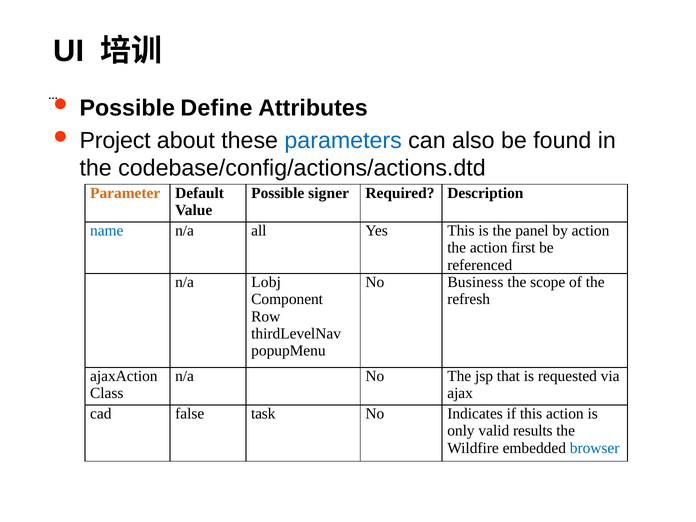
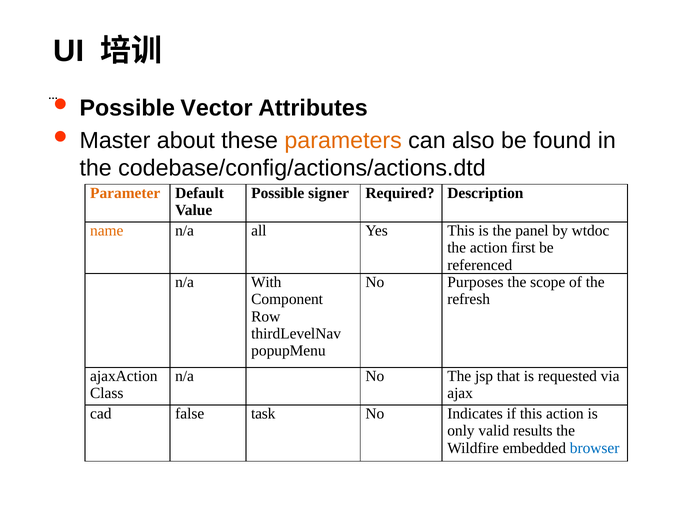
Define: Define -> Vector (217, 108)
Project: Project -> Master (115, 140)
parameters colour: blue -> orange (343, 140)
name colour: blue -> orange (107, 231)
by action: action -> wtdoc (591, 231)
Lobj: Lobj -> With (266, 282)
Business: Business -> Purposes (475, 282)
